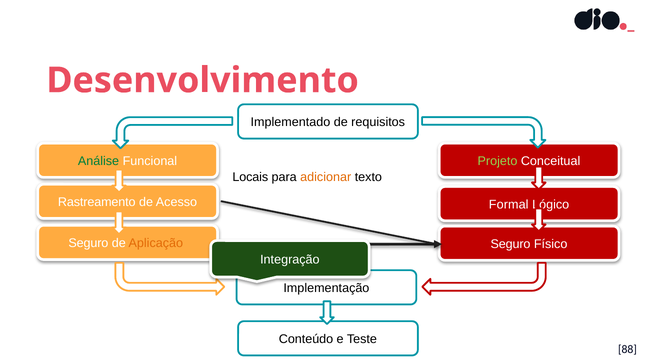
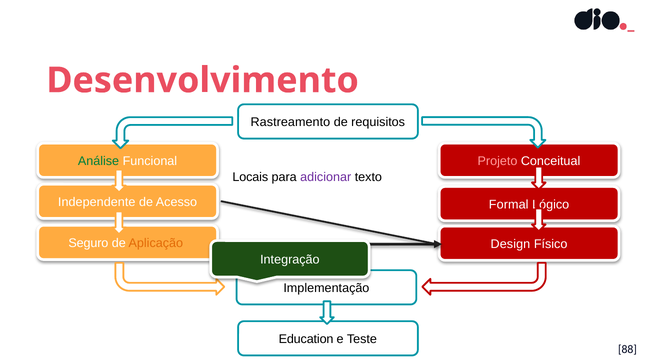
Implementado: Implementado -> Rastreamento (290, 122)
Projeto colour: light green -> pink (497, 161)
adicionar colour: orange -> purple (326, 177)
Rastreamento: Rastreamento -> Independente (97, 202)
Seguro: Seguro -> Design (510, 244)
Conteúdo: Conteúdo -> Education (306, 340)
